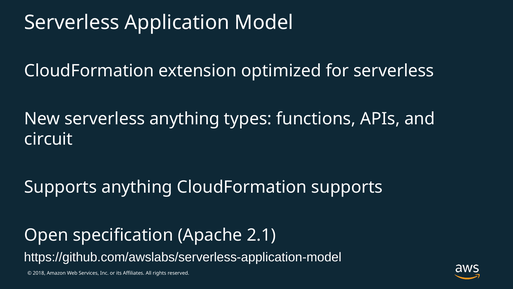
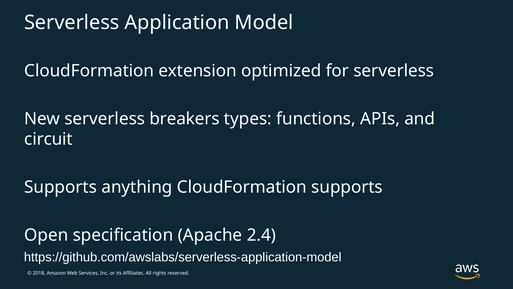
serverless anything: anything -> breakers (185, 119)
2.1: 2.1 -> 2.4 (261, 235)
